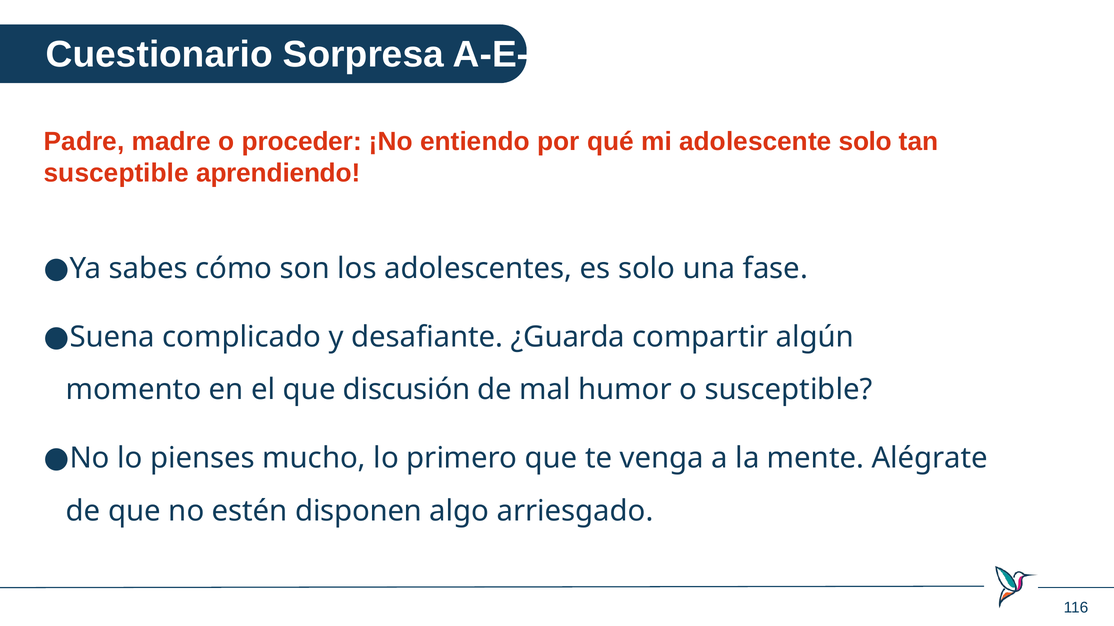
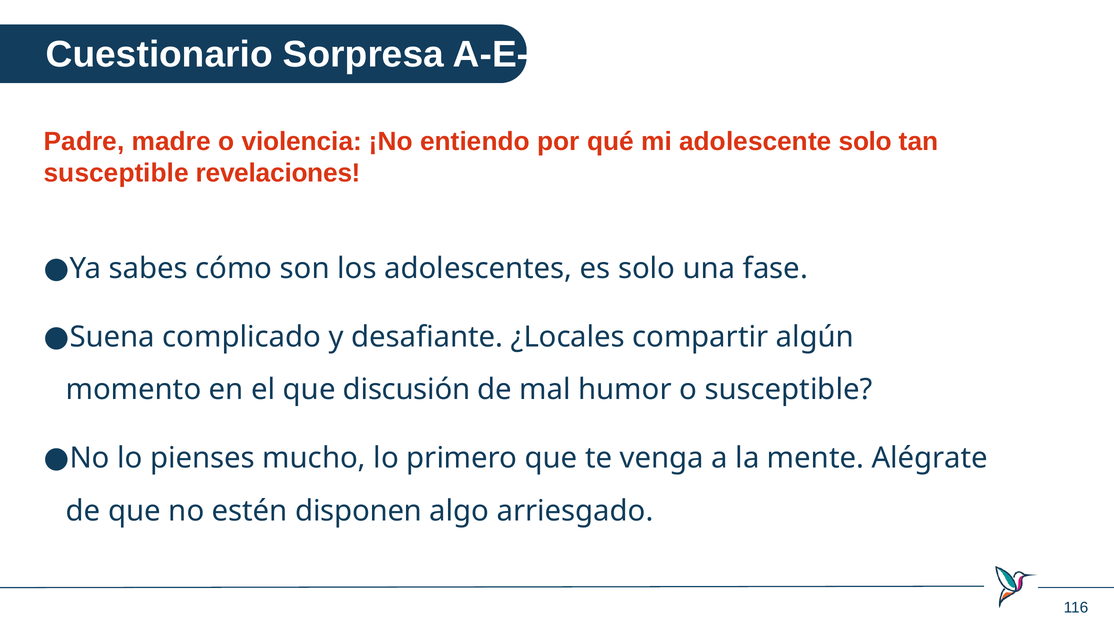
proceder: proceder -> violencia (302, 142)
aprendiendo: aprendiendo -> revelaciones (278, 173)
¿Guarda: ¿Guarda -> ¿Locales (568, 337)
